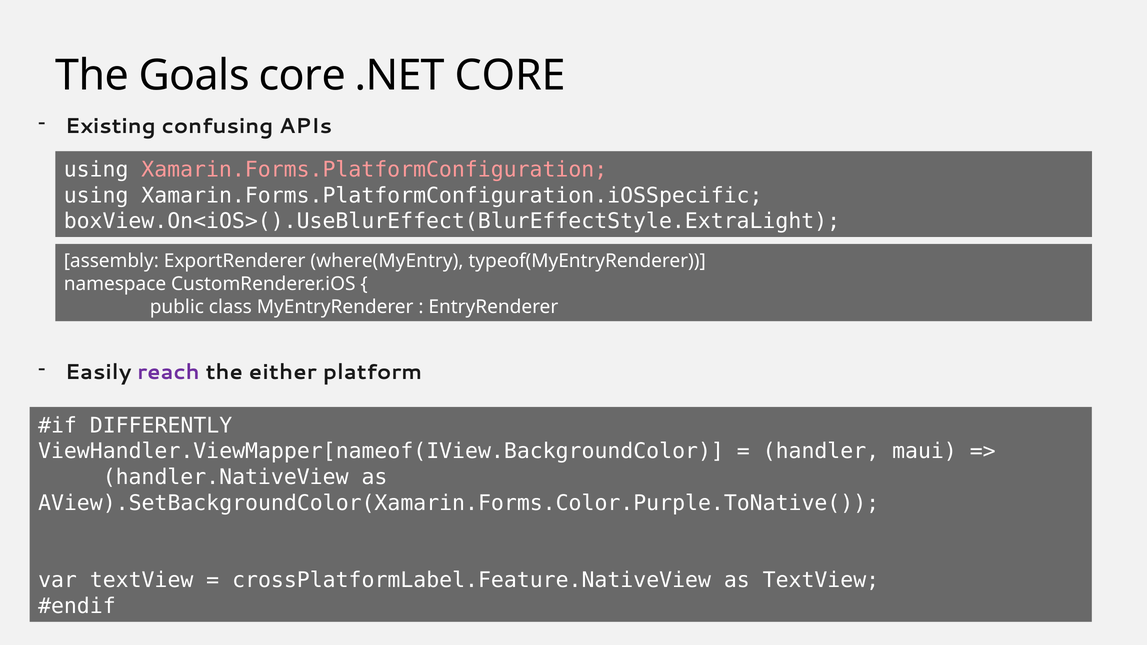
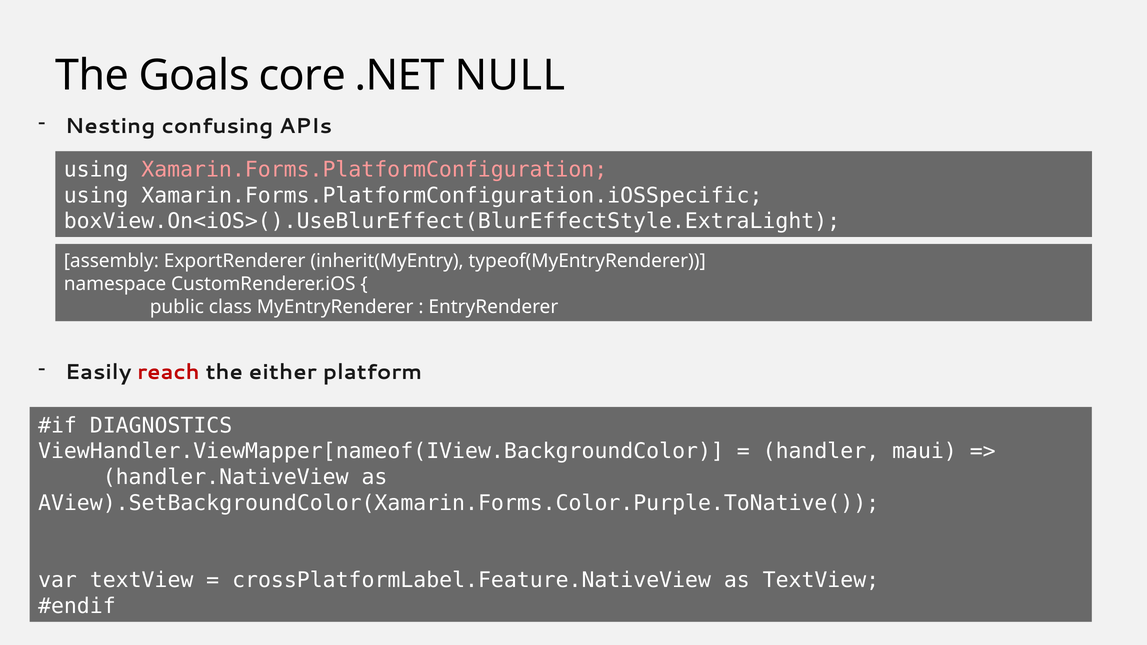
.NET CORE: CORE -> NULL (510, 76)
Existing: Existing -> Nesting (110, 126)
where(MyEntry: where(MyEntry -> inherit(MyEntry (387, 261)
reach colour: purple -> red (169, 372)
DIFFERENTLY: DIFFERENTLY -> DIAGNOSTICS (161, 426)
